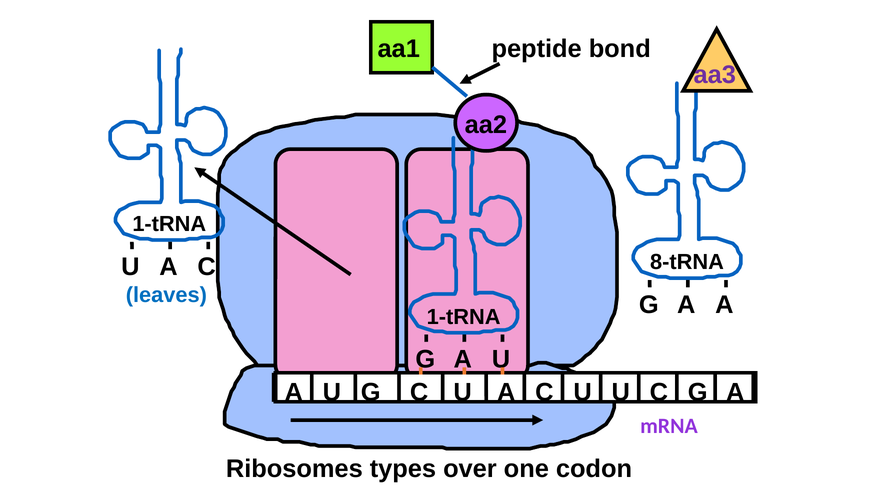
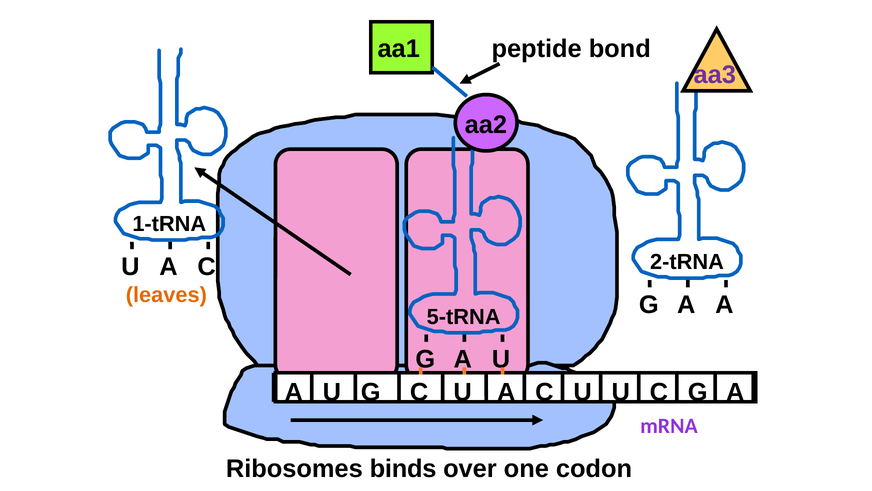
8-tRNA: 8-tRNA -> 2-tRNA (687, 262)
leaves colour: blue -> orange (166, 295)
1-tRNA: 1-tRNA -> 5-tRNA (464, 316)
types: types -> binds (403, 468)
